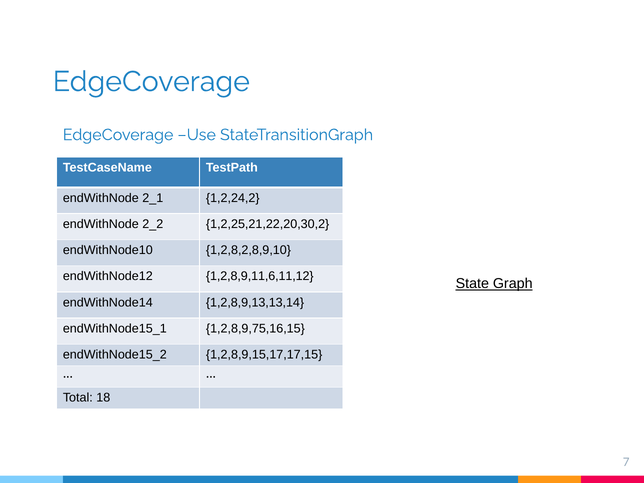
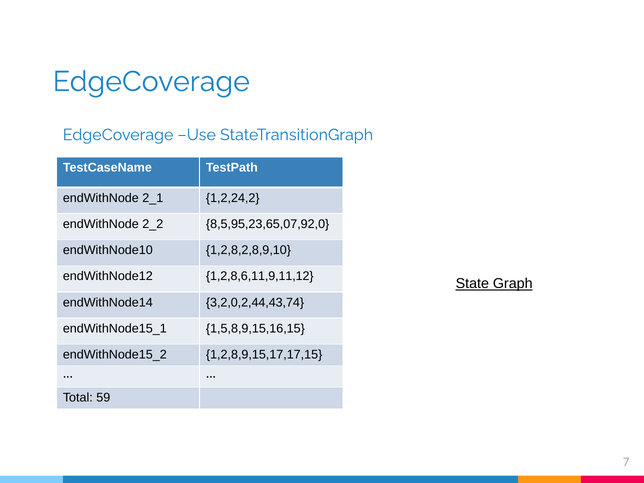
1,2,25,21,22,20,30,2: 1,2,25,21,22,20,30,2 -> 8,5,95,23,65,07,92,0 (268, 224)
1,2,8,9,11,6,11,12: 1,2,8,9,11,6,11,12 -> 1,2,8,6,11,9,11,12 (260, 276)
1,2,8,9,13,13,14: 1,2,8,9,13,13,14 -> 3,2,0,2,44,43,74 (255, 302)
1,2,8,9,75,16,15: 1,2,8,9,75,16,15 -> 1,5,8,9,15,16,15 (255, 328)
18: 18 -> 59 (103, 398)
